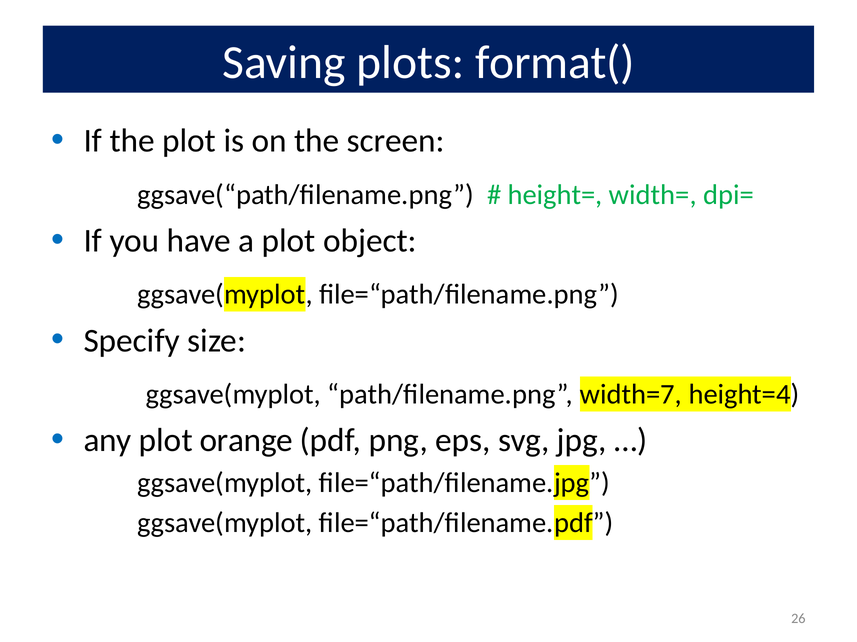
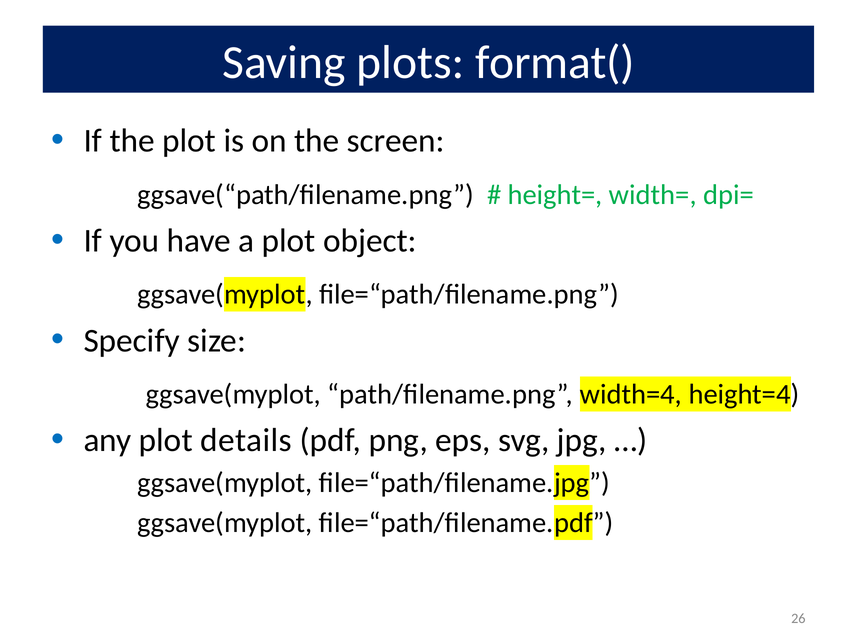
width=7: width=7 -> width=4 (631, 395)
orange: orange -> details (246, 441)
